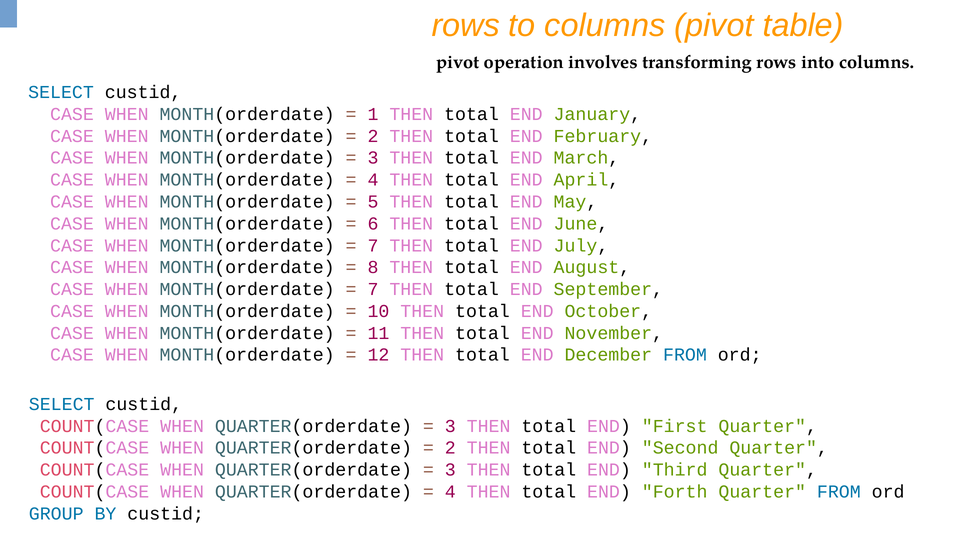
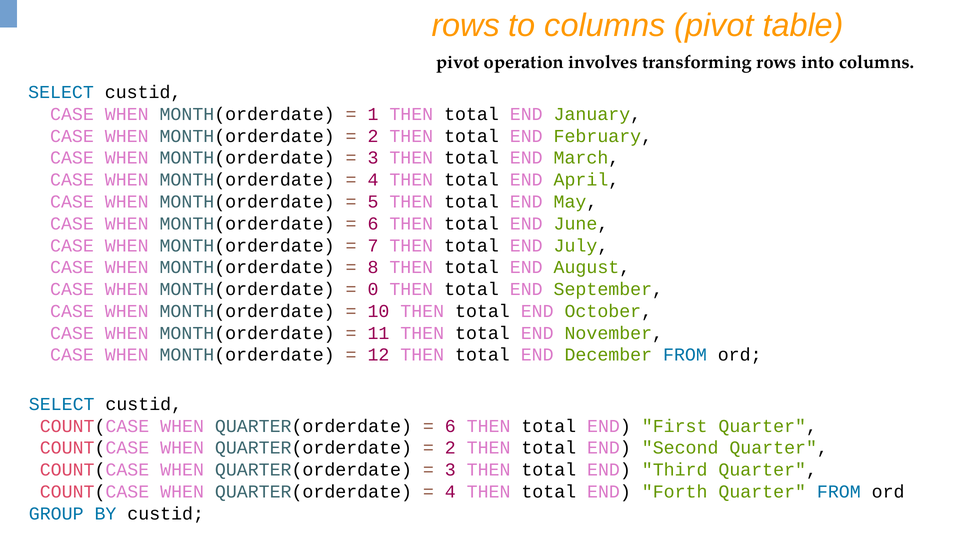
7: 7 -> 0 (373, 289)
3: 3 -> 6 (450, 426)
